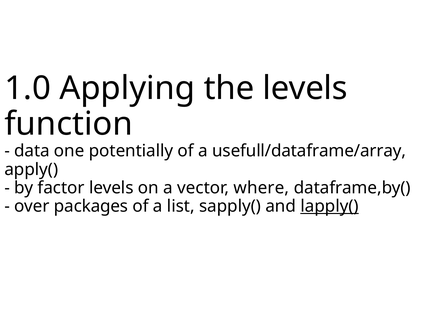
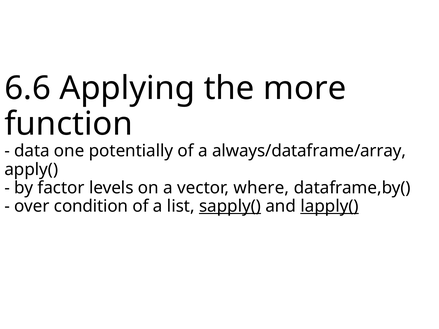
1.0: 1.0 -> 6.6 (28, 89)
the levels: levels -> more (305, 89)
usefull/dataframe/array: usefull/dataframe/array -> always/dataframe/array (309, 151)
packages: packages -> condition (91, 206)
sapply( underline: none -> present (230, 206)
